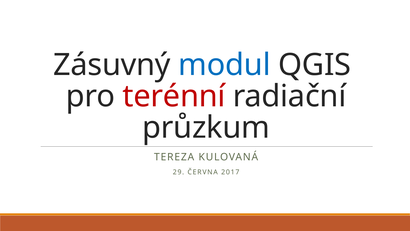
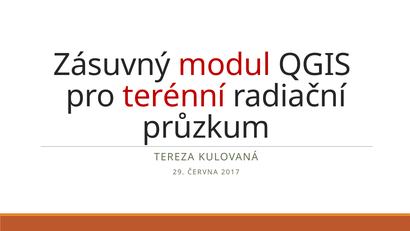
modul colour: blue -> red (224, 65)
